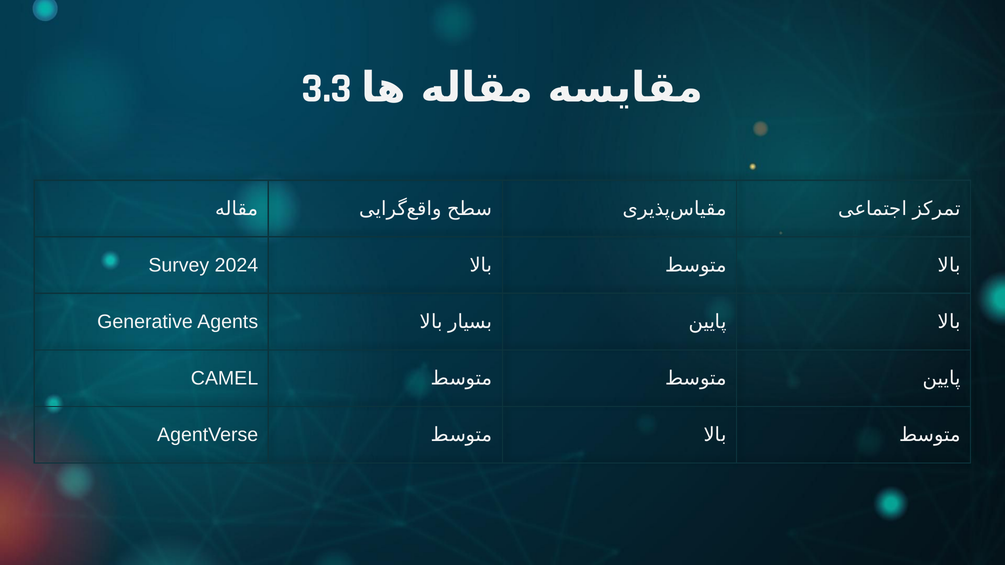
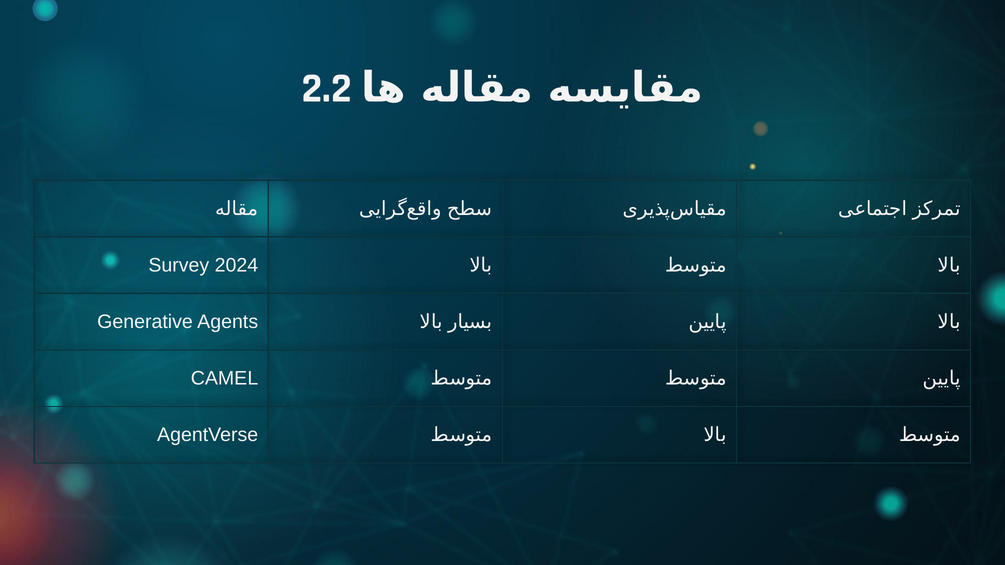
3.3: 3.3 -> 2.2 (327, 88)
